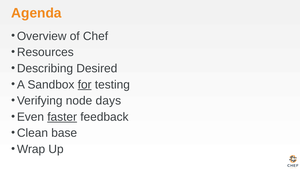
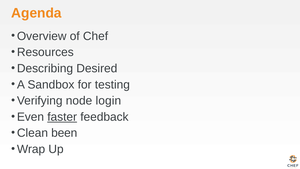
for underline: present -> none (85, 84)
days: days -> login (108, 101)
base: base -> been (64, 133)
